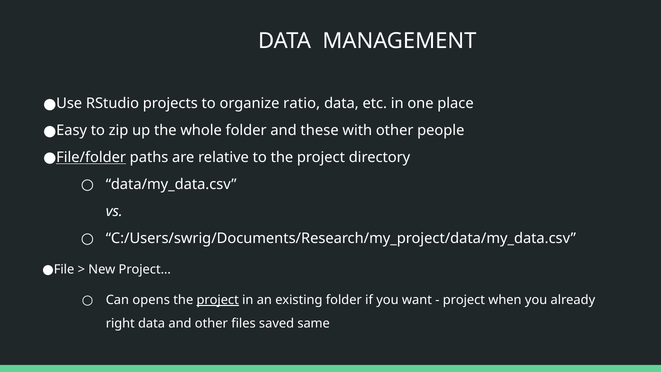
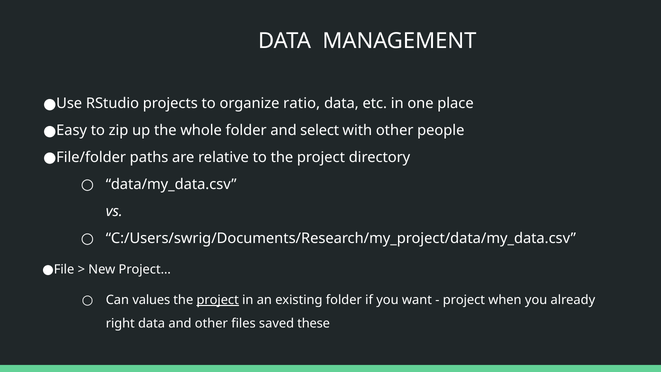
these: these -> select (320, 131)
File/folder underline: present -> none (91, 157)
opens: opens -> values (151, 300)
same: same -> these (314, 323)
